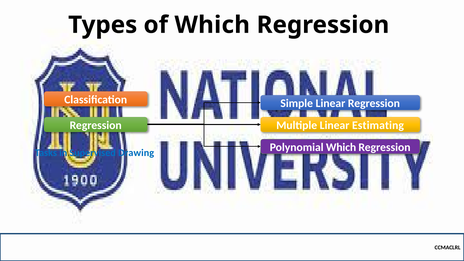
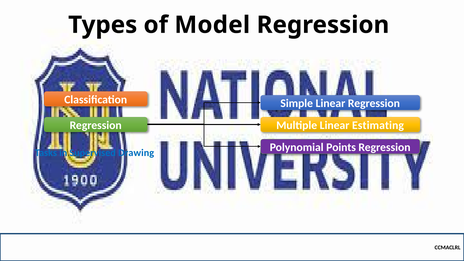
of Which: Which -> Model (212, 25)
Polynomial Which: Which -> Points (341, 147)
